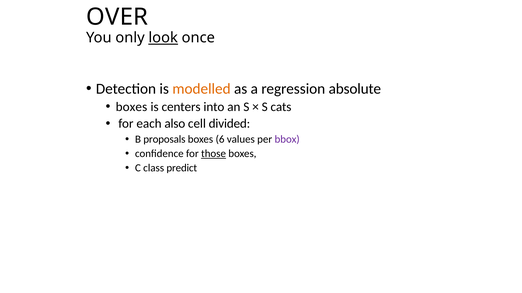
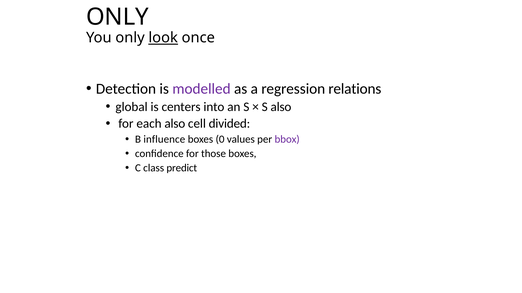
OVER: OVER -> ONLY (117, 17)
modelled colour: orange -> purple (201, 89)
absolute: absolute -> relations (355, 89)
boxes: boxes -> global (132, 107)
S cats: cats -> also (281, 107)
proposals: proposals -> influence (164, 140)
6: 6 -> 0 (220, 140)
those underline: present -> none (214, 154)
